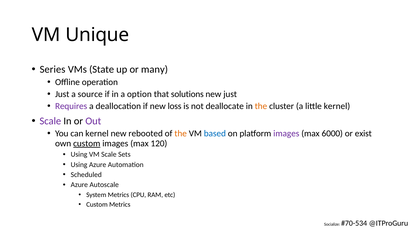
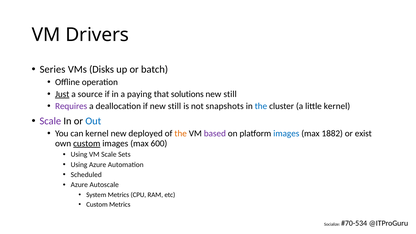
Unique: Unique -> Drivers (97, 35)
State: State -> Disks (102, 69)
many: many -> batch (155, 69)
Just underline: none -> present (62, 94)
option: option -> paying (139, 94)
just: just -> still (230, 94)
if new loss: loss -> still (174, 106)
deallocate: deallocate -> snapshots (225, 106)
the colour: orange -> blue (261, 106)
Out colour: purple -> blue (93, 121)
rebooted: rebooted -> deployed (146, 134)
based colour: blue -> purple (215, 134)
images colour: purple -> blue (286, 134)
6000: 6000 -> 1882 (332, 134)
120: 120 -> 600 (159, 143)
